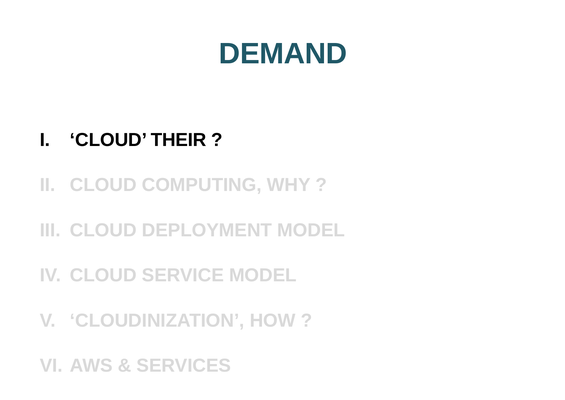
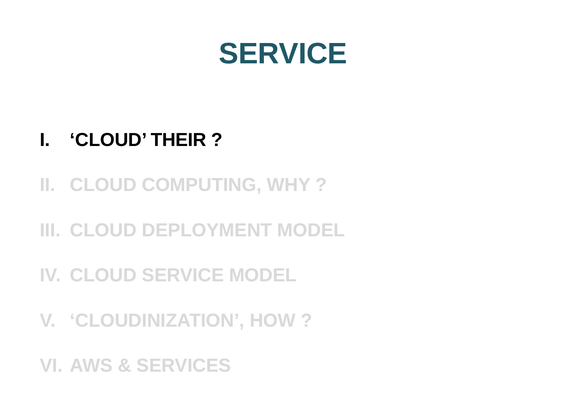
DEMAND: DEMAND -> SERVICE (283, 54)
